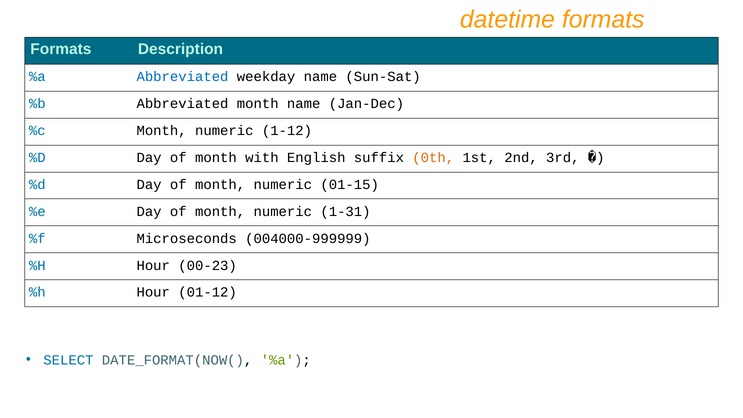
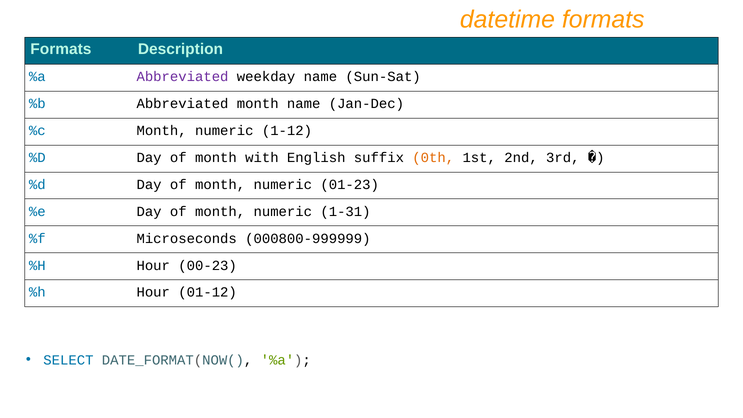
Abbreviated colour: blue -> purple (182, 77)
01-15: 01-15 -> 01-23 (350, 185)
004000-999999: 004000-999999 -> 000800-999999 (308, 238)
